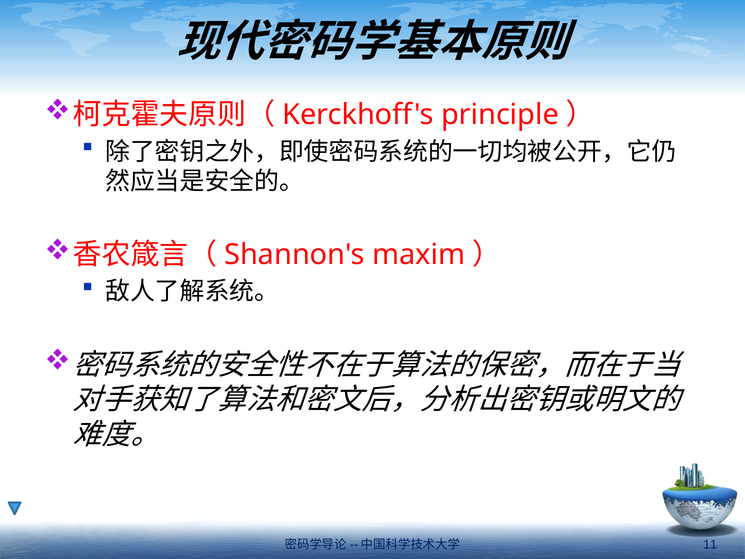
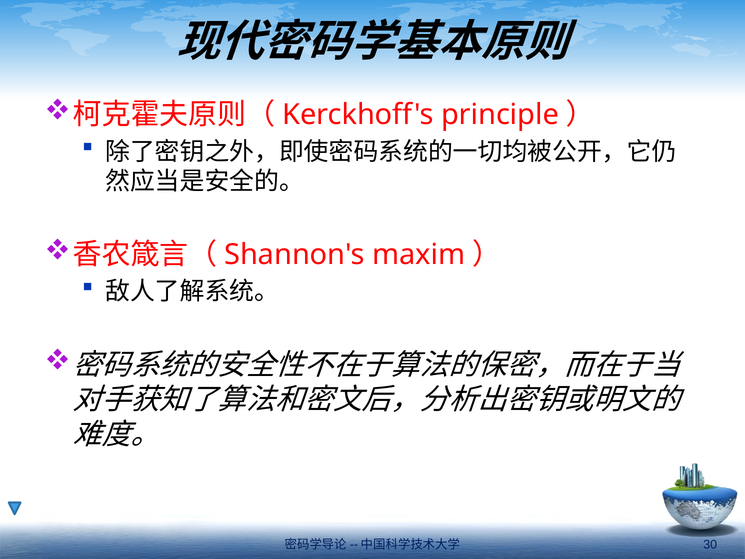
11: 11 -> 30 (710, 545)
